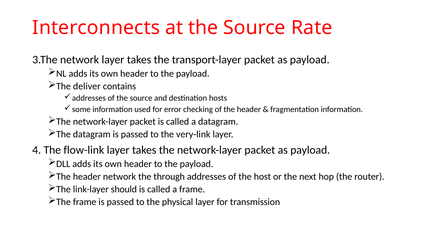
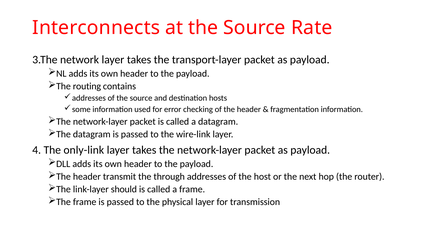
deliver: deliver -> routing (87, 86)
very-link: very-link -> wire-link (193, 134)
flow-link: flow-link -> only-link (84, 150)
header network: network -> transmit (120, 176)
